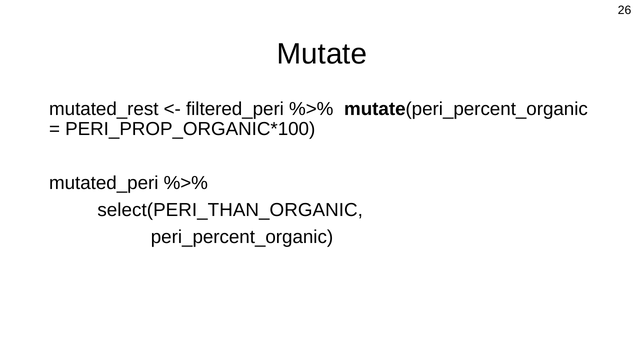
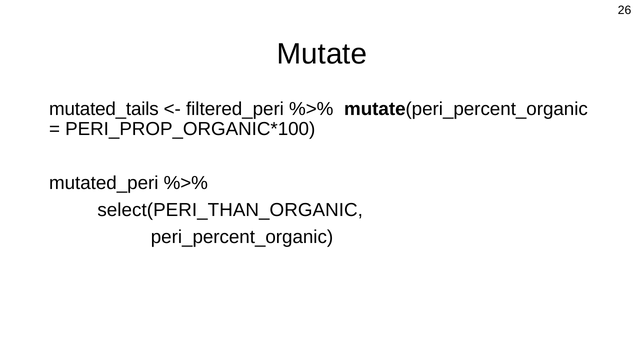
mutated_rest: mutated_rest -> mutated_tails (104, 109)
